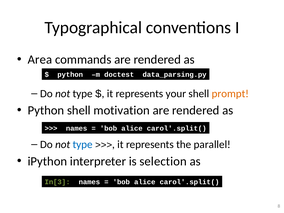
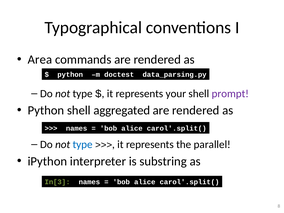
prompt colour: orange -> purple (230, 94)
motivation: motivation -> aggregated (122, 110)
selection: selection -> substring (163, 161)
